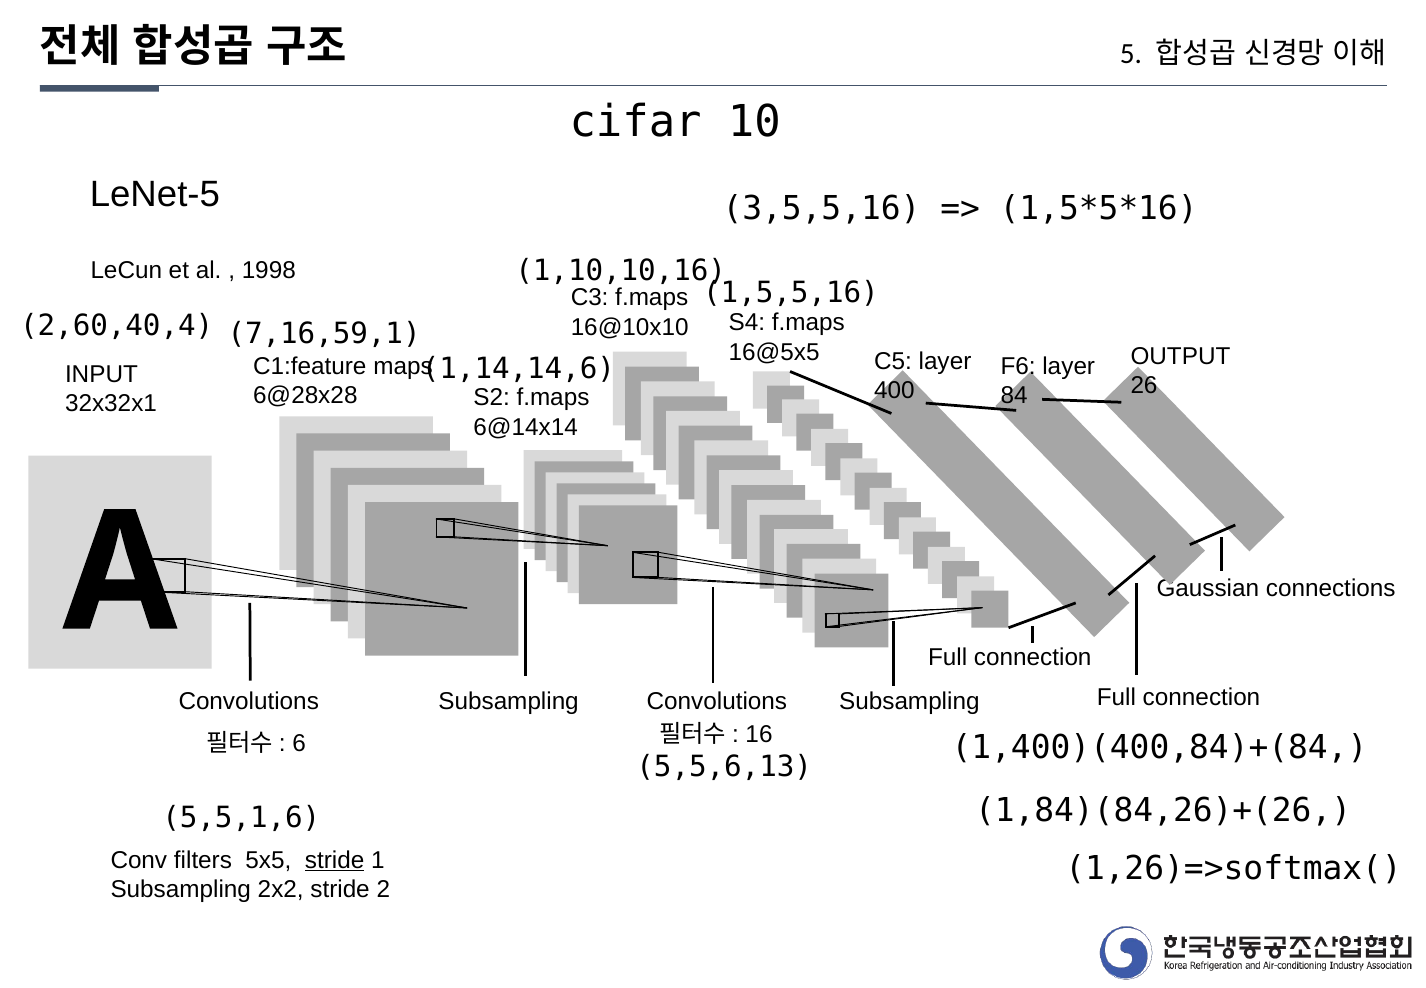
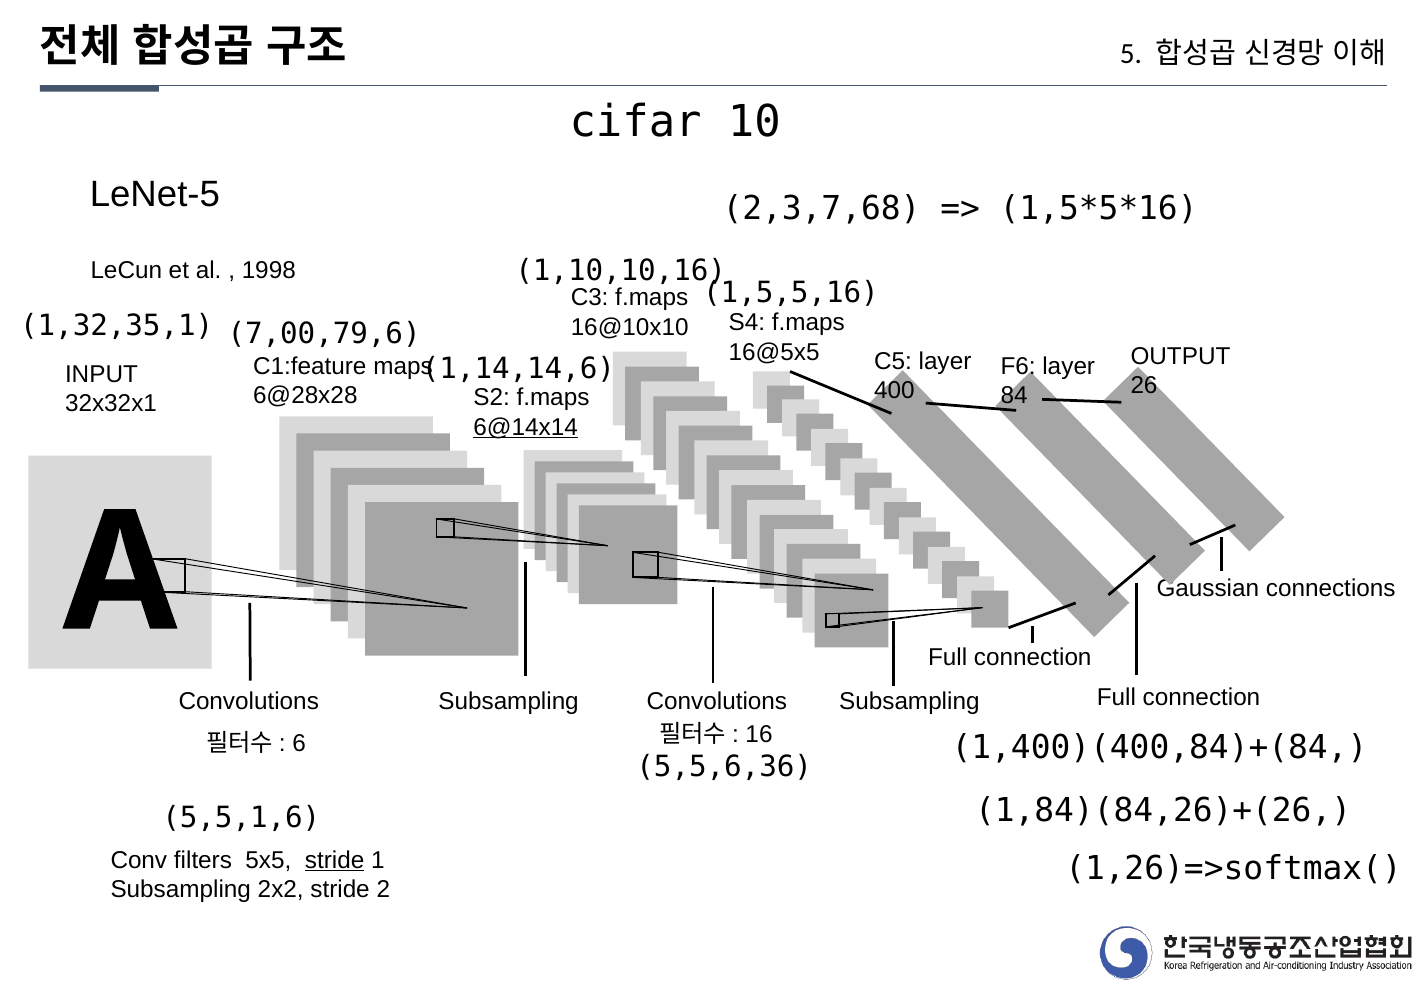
3,5,5,16: 3,5,5,16 -> 2,3,7,68 (821, 208)
2,60,40,4: 2,60,40,4 -> 1,32,35,1 (117, 326)
7,16,59,1: 7,16,59,1 -> 7,00,79,6 (324, 334)
6@14x14 underline: none -> present (526, 427)
5,5,6,13: 5,5,6,13 -> 5,5,6,36 (724, 766)
